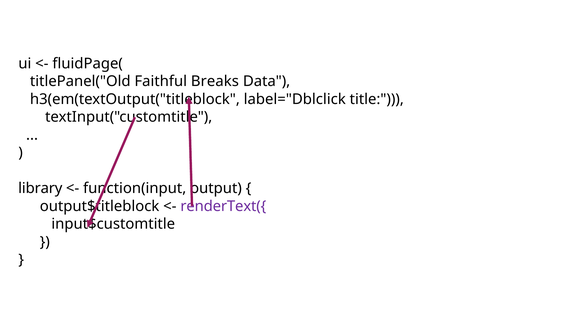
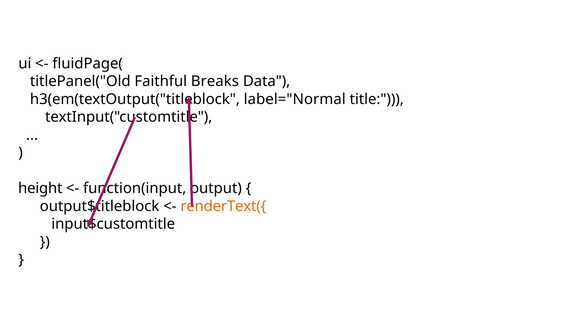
label="Dblclick: label="Dblclick -> label="Normal (295, 99)
library: library -> height (40, 188)
renderText({ colour: purple -> orange (223, 206)
